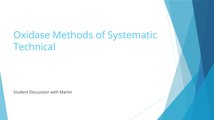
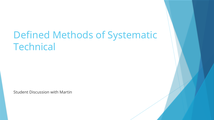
Oxidase: Oxidase -> Defined (32, 35)
